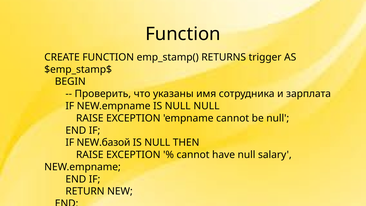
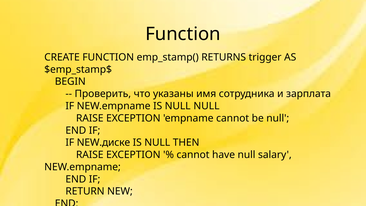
NEW.базой: NEW.базой -> NEW.диске (103, 143)
